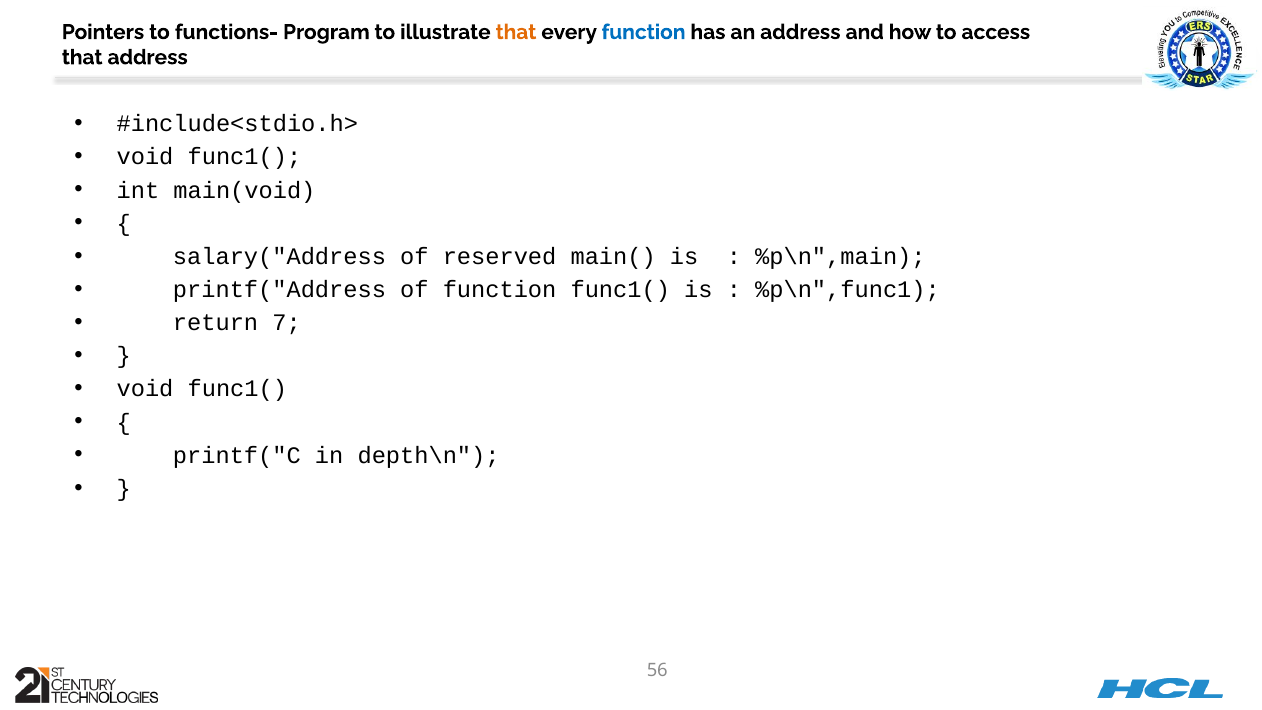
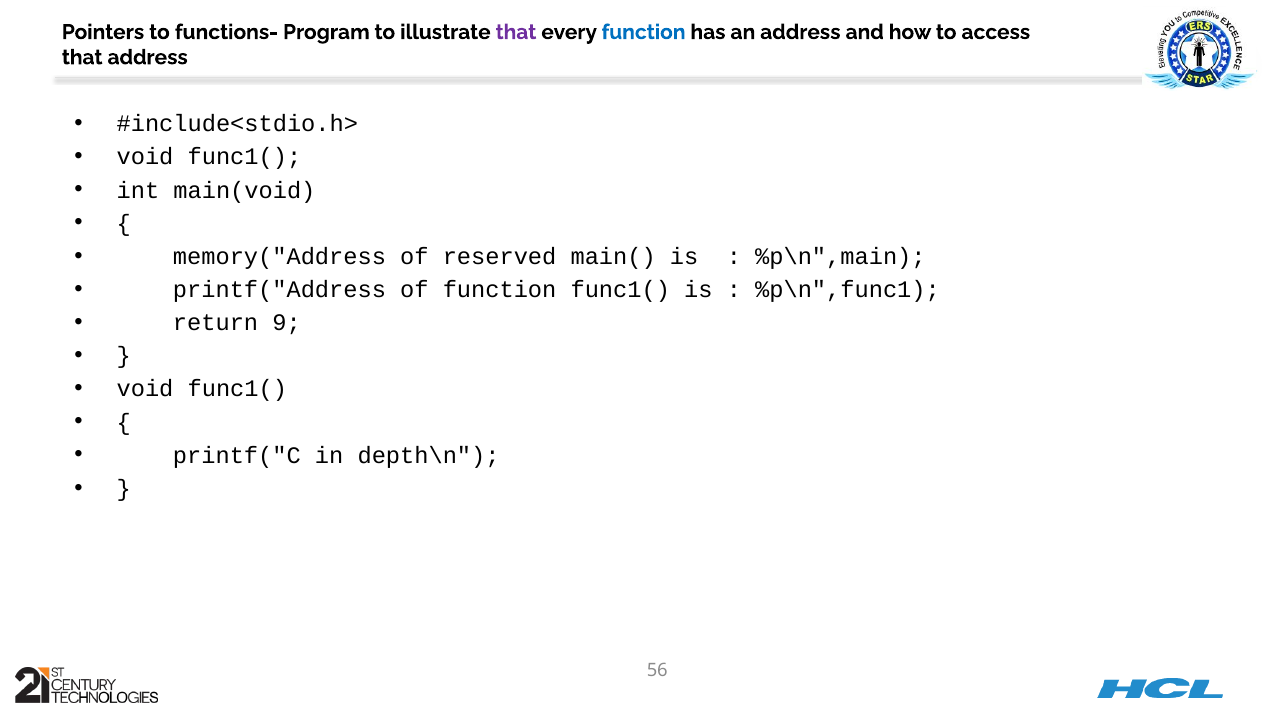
that colour: orange -> purple (516, 32)
salary("Address: salary("Address -> memory("Address (279, 257)
7: 7 -> 9 (287, 323)
